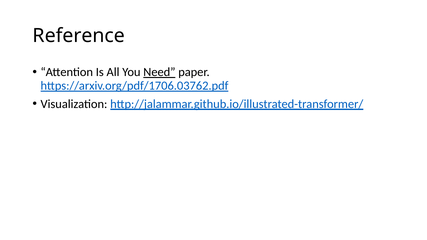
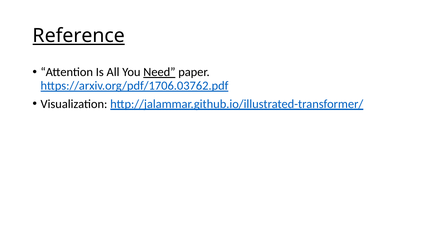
Reference underline: none -> present (79, 36)
